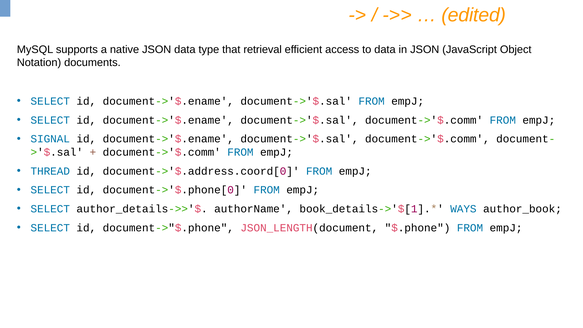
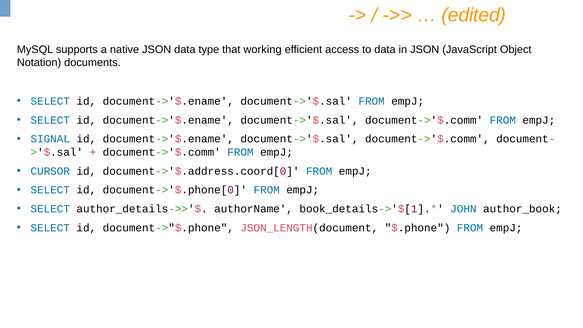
retrieval: retrieval -> working (263, 50)
THREAD: THREAD -> CURSOR (50, 171)
WAYS: WAYS -> JOHN (463, 209)
